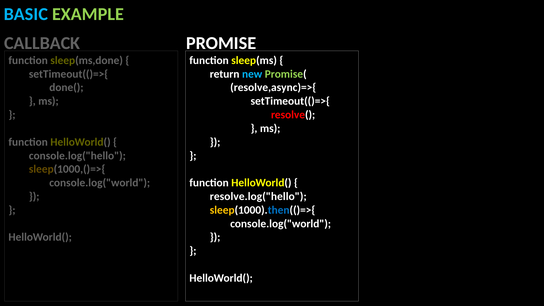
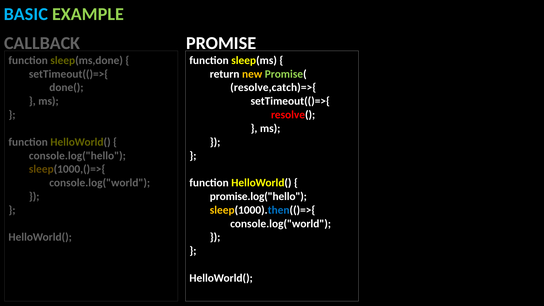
new colour: light blue -> yellow (252, 74)
resolve,async)=>{: resolve,async)=>{ -> resolve,catch)=>{ (273, 88)
resolve.log("hello: resolve.log("hello -> promise.log("hello (258, 196)
